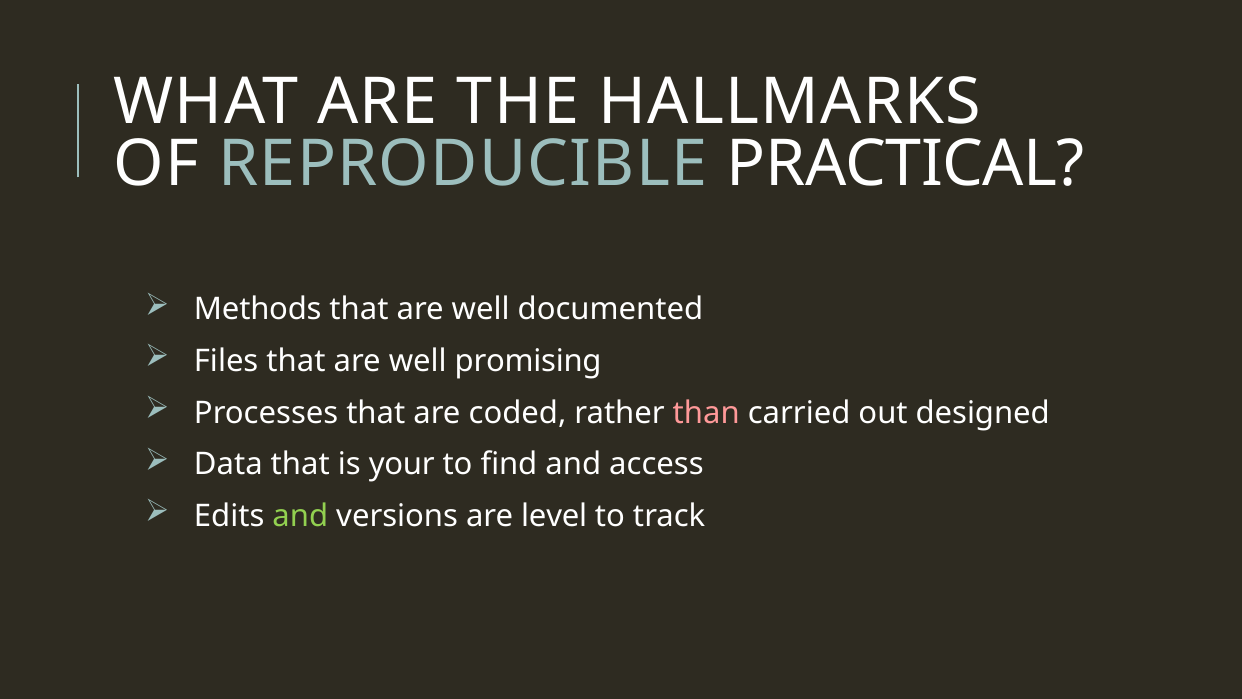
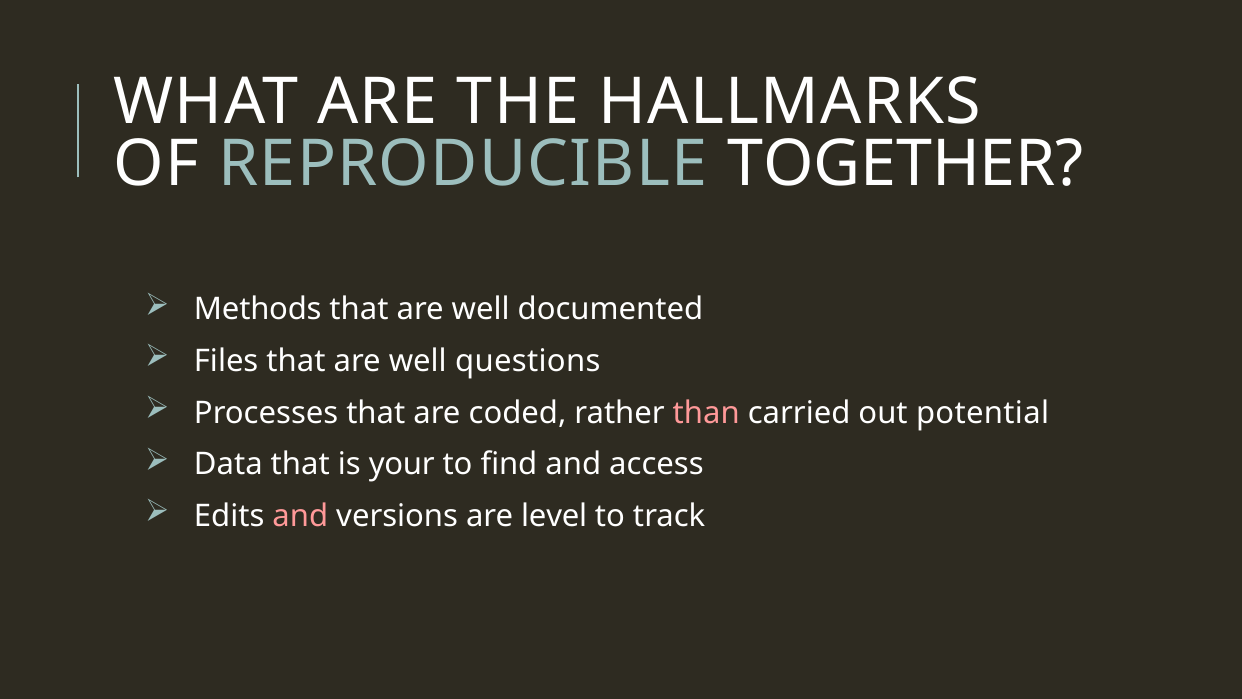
PRACTICAL: PRACTICAL -> TOGETHER (906, 164)
promising: promising -> questions (528, 361)
designed: designed -> potential (983, 413)
and colour: light green -> pink (300, 516)
